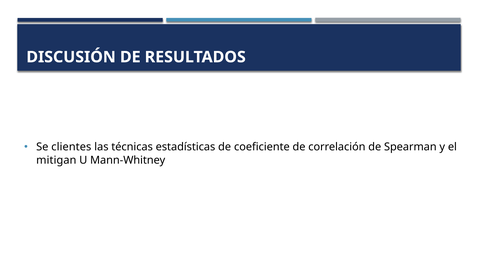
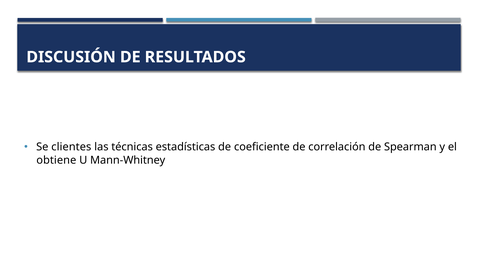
mitigan: mitigan -> obtiene (56, 160)
